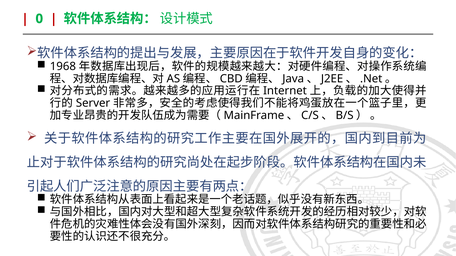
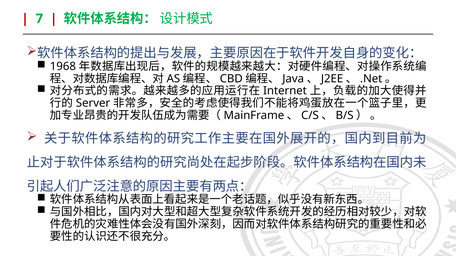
0: 0 -> 7 (39, 19)
